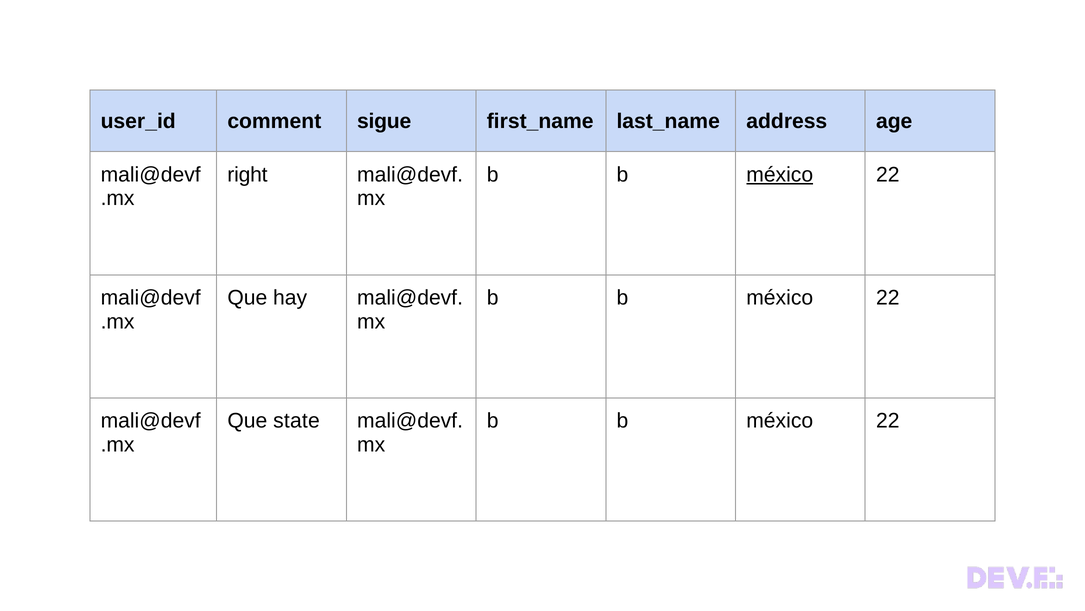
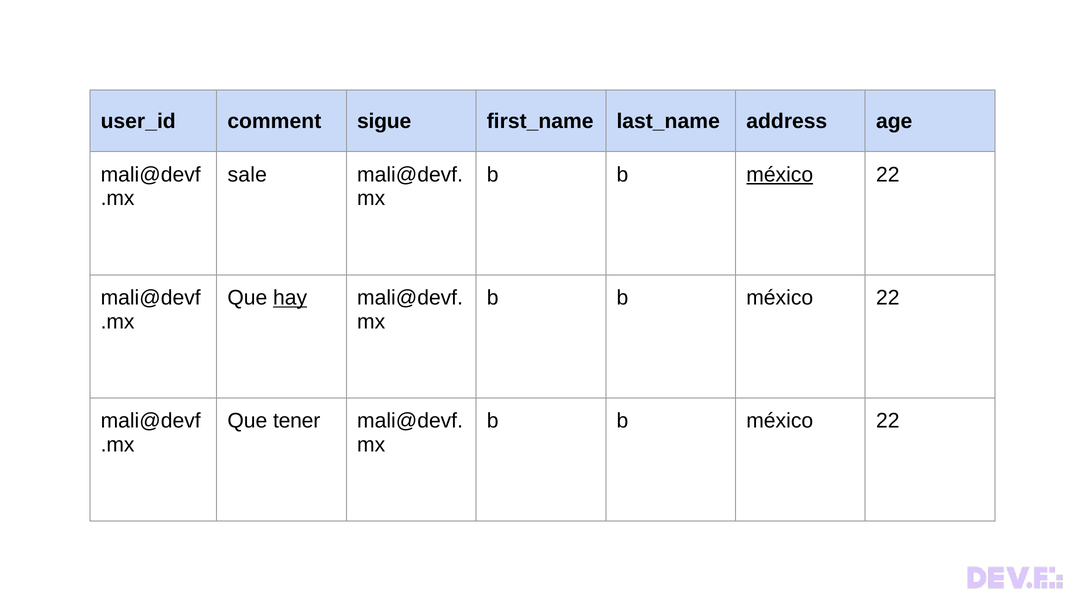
right: right -> sale (247, 175)
hay underline: none -> present (290, 298)
state: state -> tener (297, 420)
